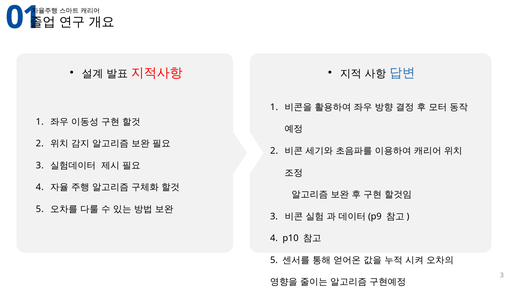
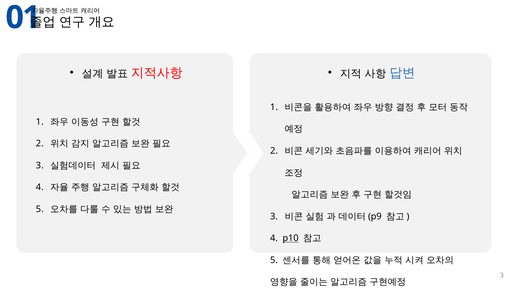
p10 underline: none -> present (291, 238)
